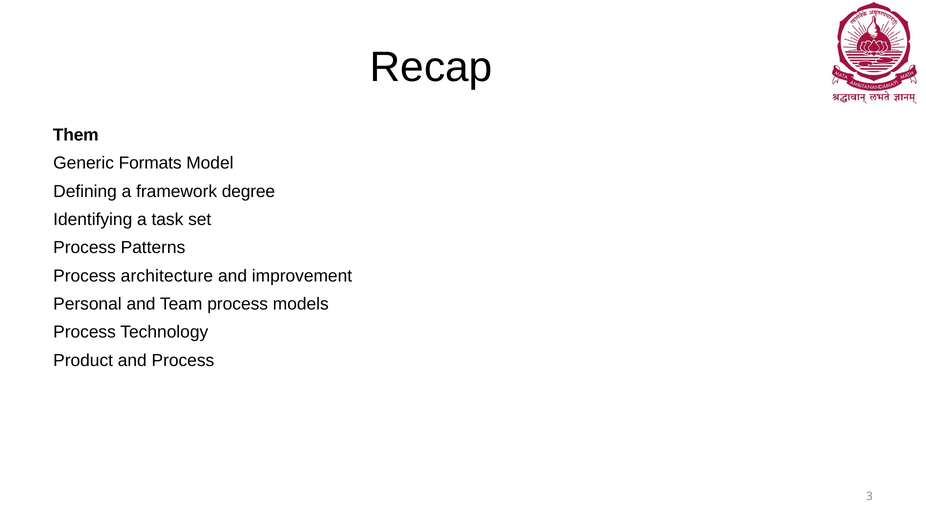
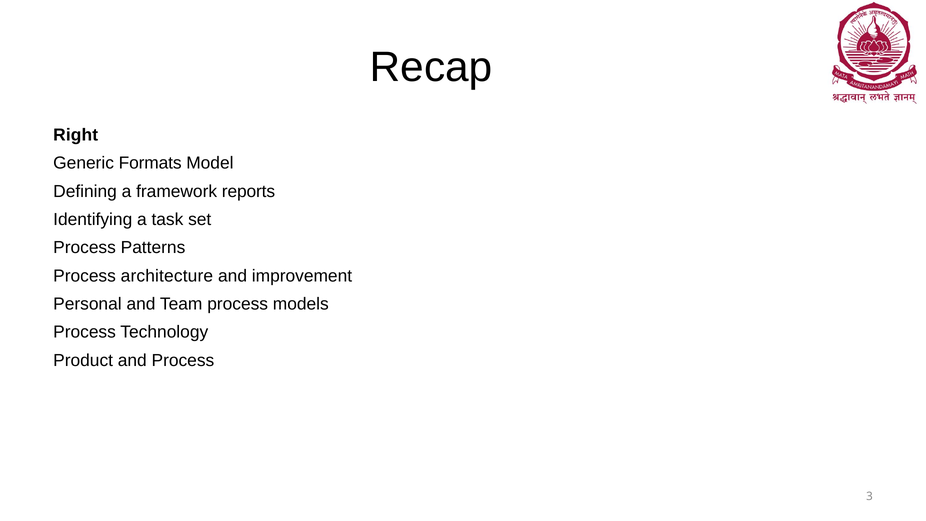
Them: Them -> Right (76, 135)
degree: degree -> reports (248, 191)
